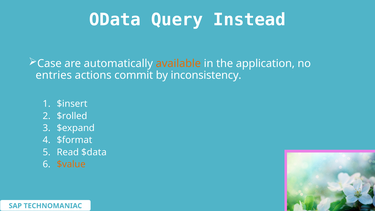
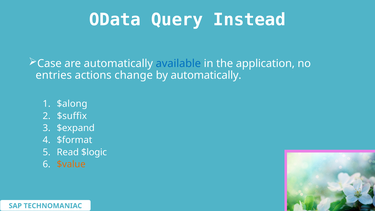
available colour: orange -> blue (178, 63)
commit: commit -> change (134, 75)
by inconsistency: inconsistency -> automatically (206, 75)
$insert: $insert -> $along (72, 104)
$rolled: $rolled -> $suffix (72, 116)
$data: $data -> $logic (94, 152)
